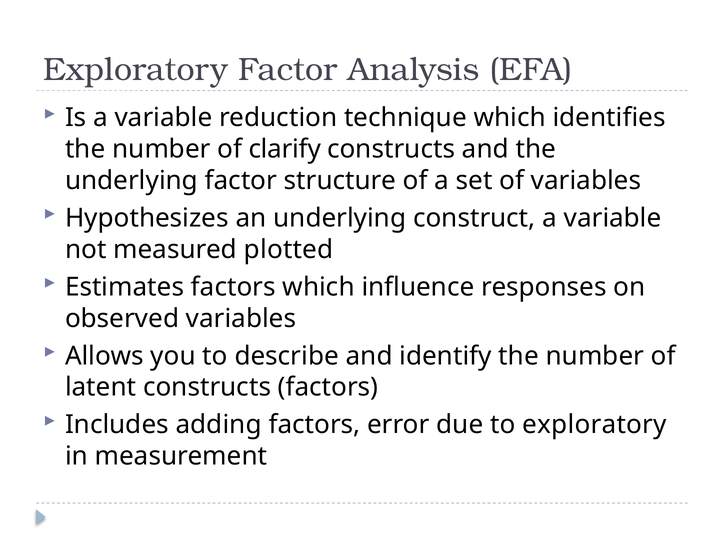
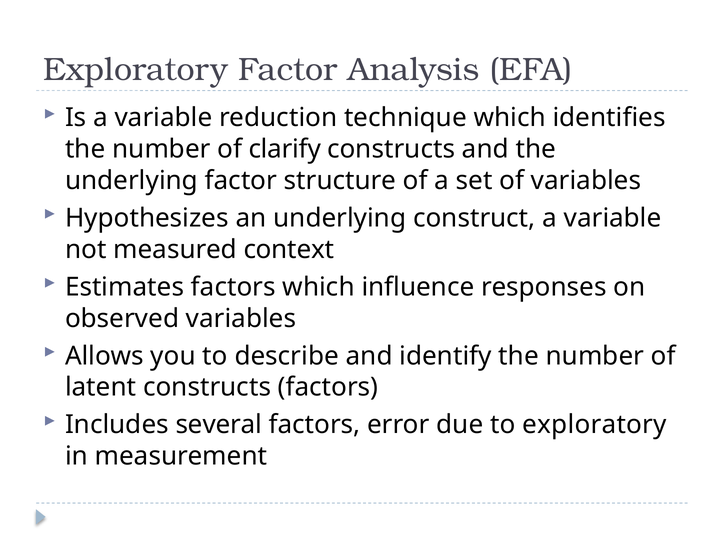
plotted: plotted -> context (289, 249)
adding: adding -> several (219, 425)
